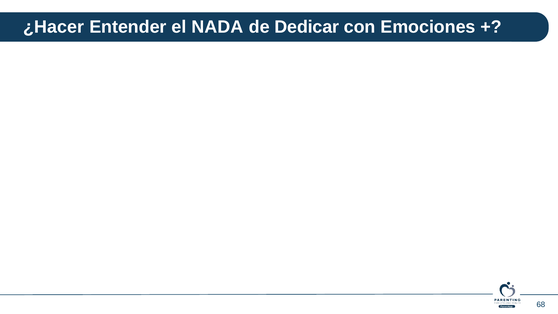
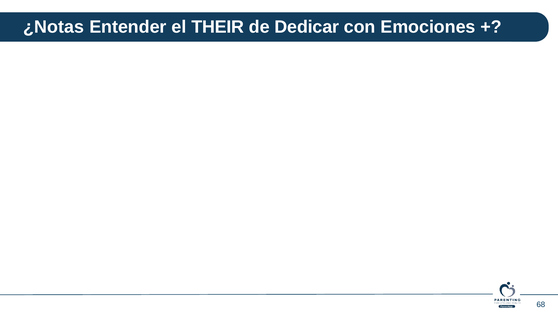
¿Hacer: ¿Hacer -> ¿Notas (54, 27)
NADA: NADA -> THEIR (218, 27)
